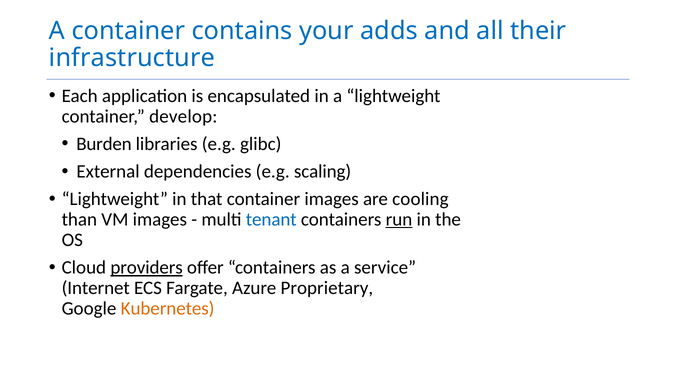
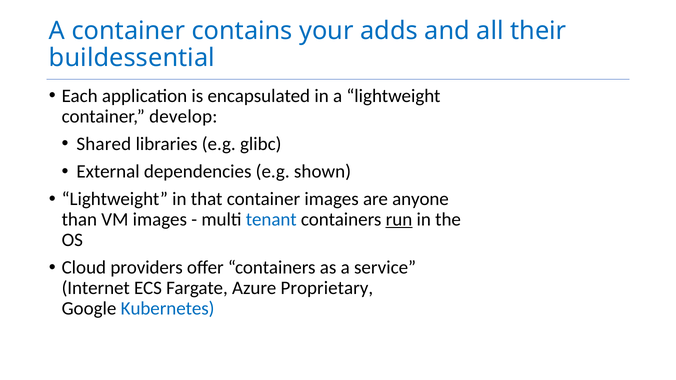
infrastructure: infrastructure -> buildessential (132, 58)
Burden: Burden -> Shared (104, 144)
scaling: scaling -> shown (323, 172)
cooling: cooling -> anyone (421, 199)
providers underline: present -> none (147, 268)
Kubernetes colour: orange -> blue (168, 309)
